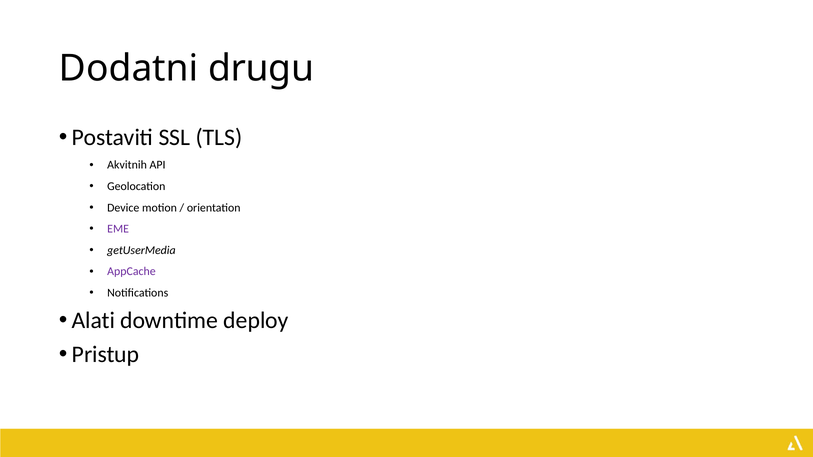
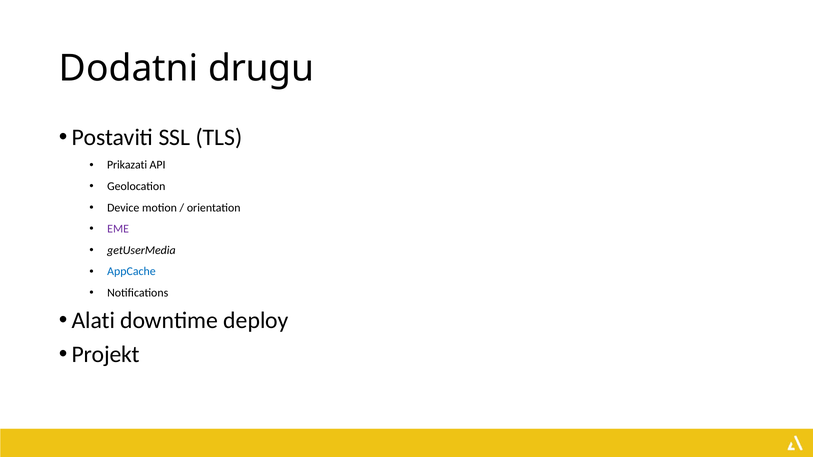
Akvitnih: Akvitnih -> Prikazati (127, 165)
AppCache colour: purple -> blue (131, 272)
Pristup: Pristup -> Projekt (106, 355)
